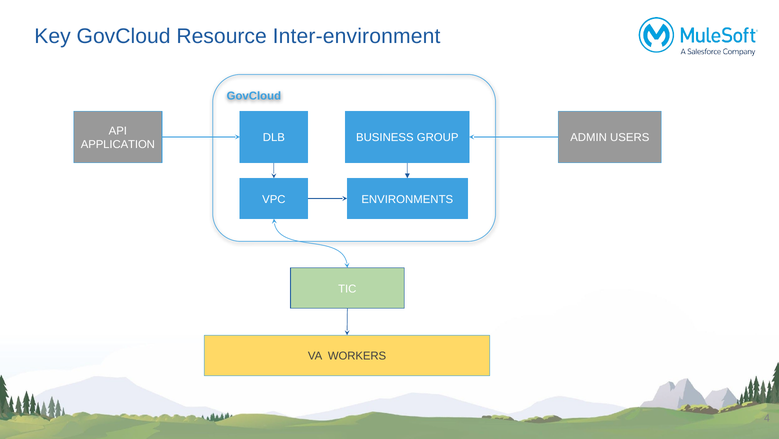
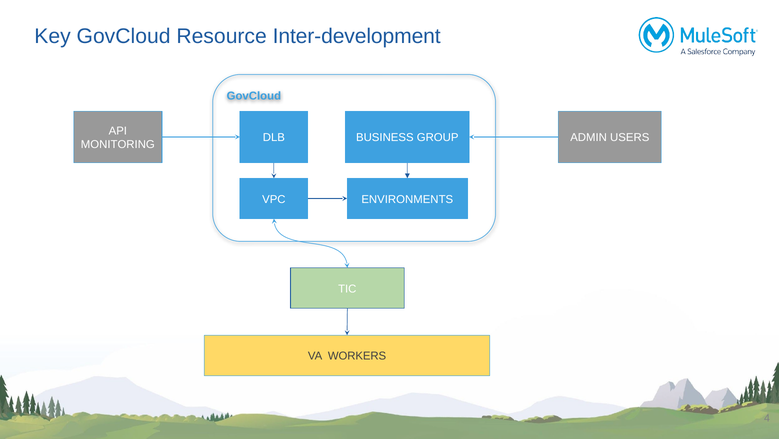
Inter-environment: Inter-environment -> Inter-development (357, 36)
APPLICATION: APPLICATION -> MONITORING (118, 144)
